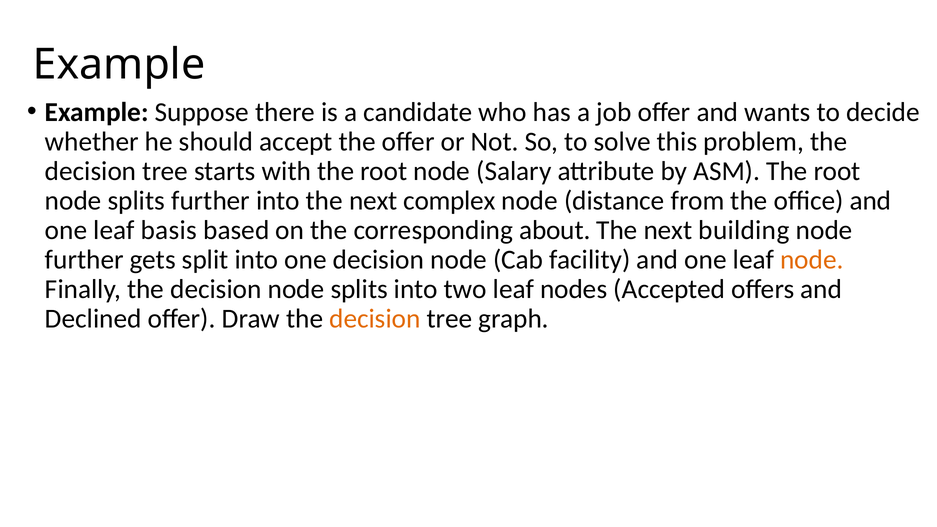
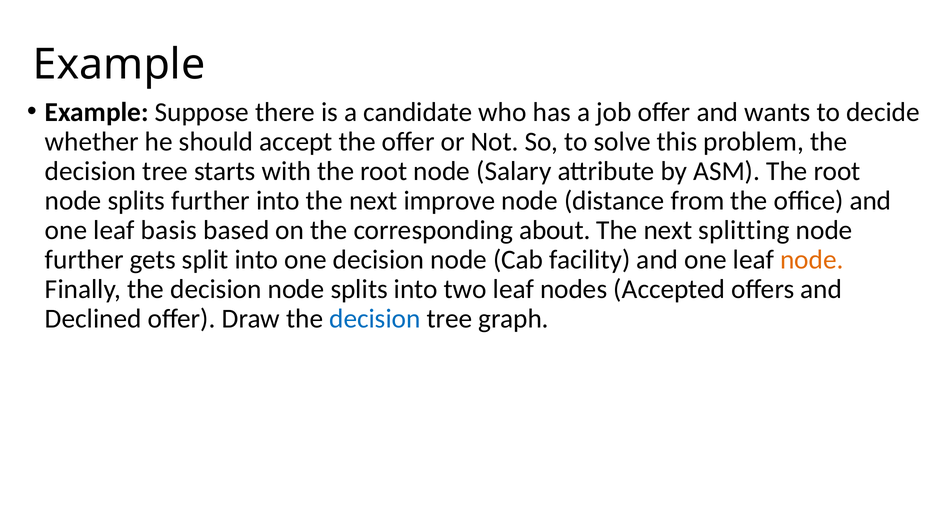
complex: complex -> improve (449, 201)
building: building -> splitting (744, 230)
decision colour: orange -> blue (375, 319)
